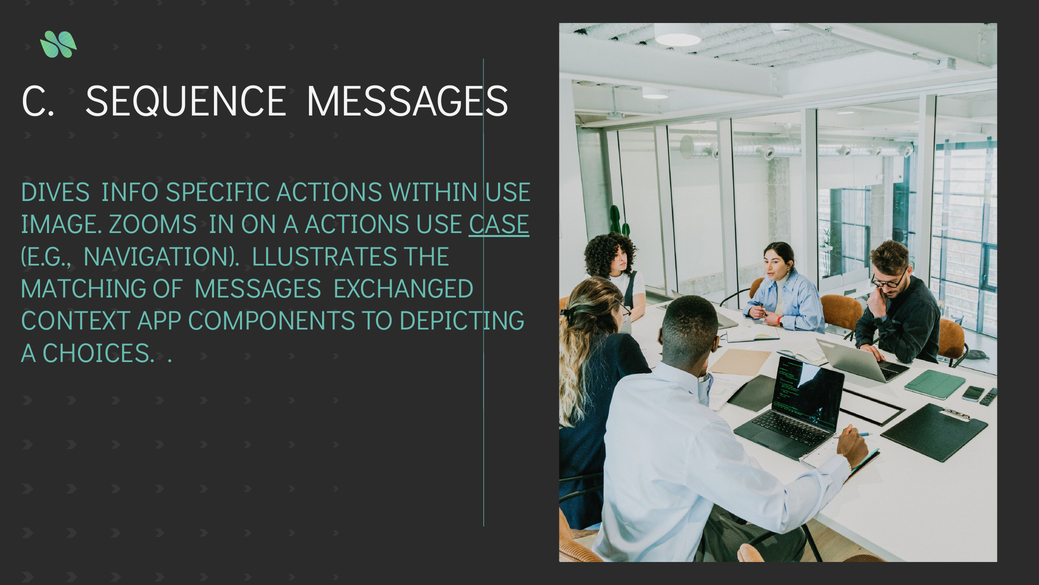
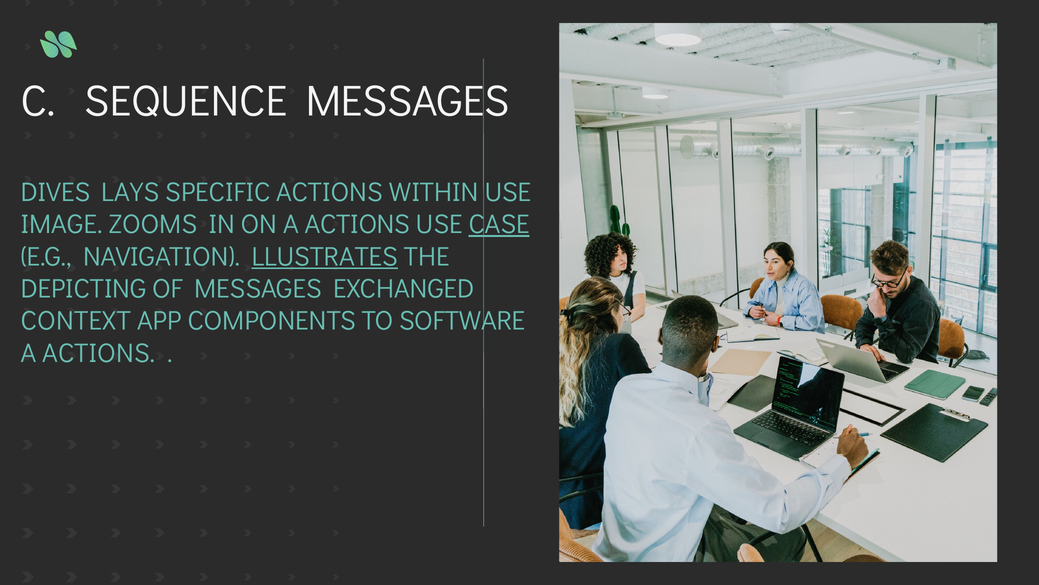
INFO: INFO -> LAYS (130, 192)
LLUSTRATES underline: none -> present (325, 256)
MATCHING: MATCHING -> DEPICTING (83, 289)
DEPICTING: DEPICTING -> SOFTWARE (462, 321)
CHOICES: CHOICES -> ACTIONS (99, 353)
